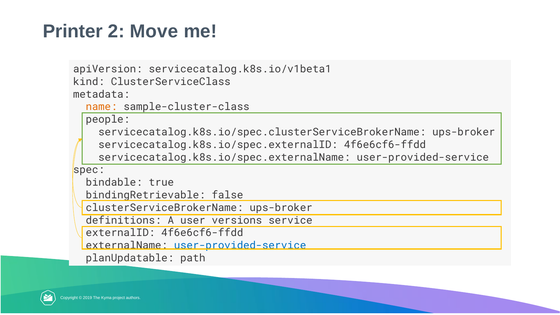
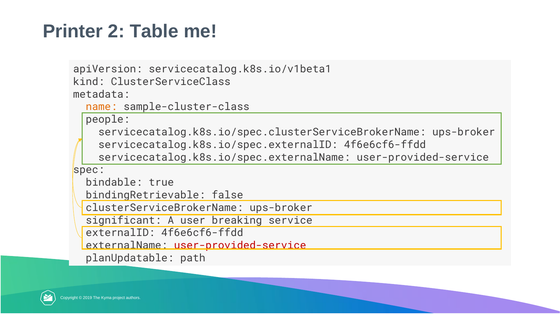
Move: Move -> Table (154, 31)
definitions: definitions -> significant (124, 220)
versions: versions -> breaking (237, 220)
user-provided-service colour: blue -> red (240, 245)
